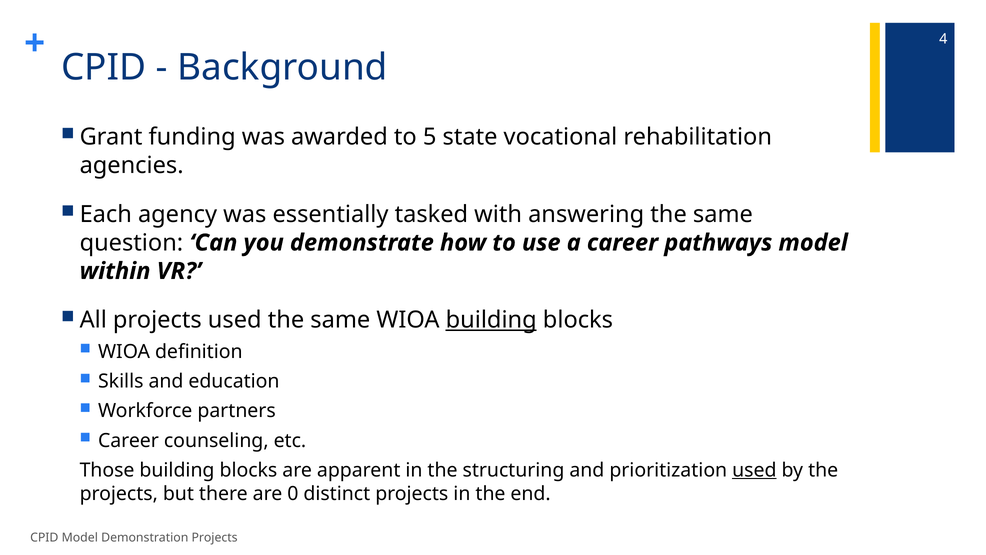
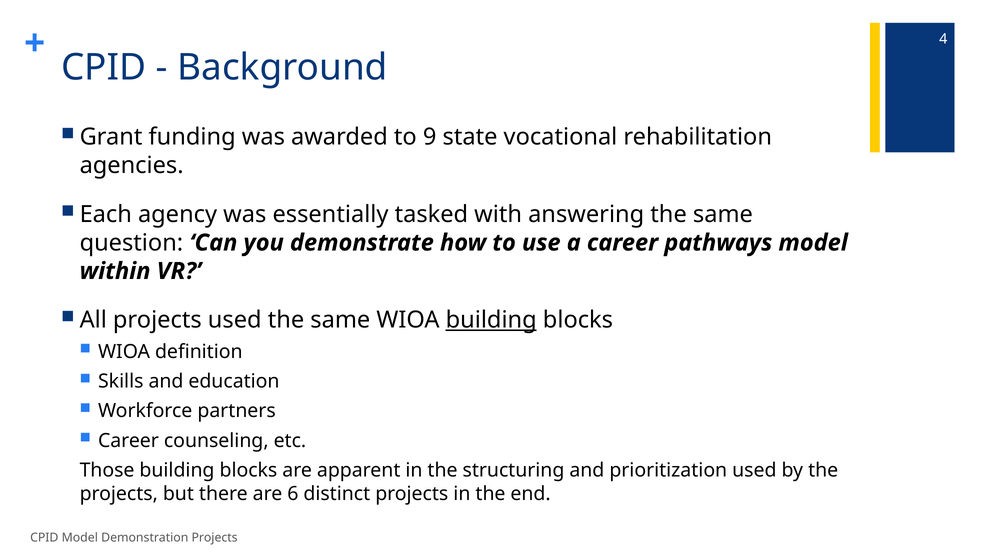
5: 5 -> 9 (430, 137)
used underline: present -> none (754, 470)
0: 0 -> 6 (293, 493)
